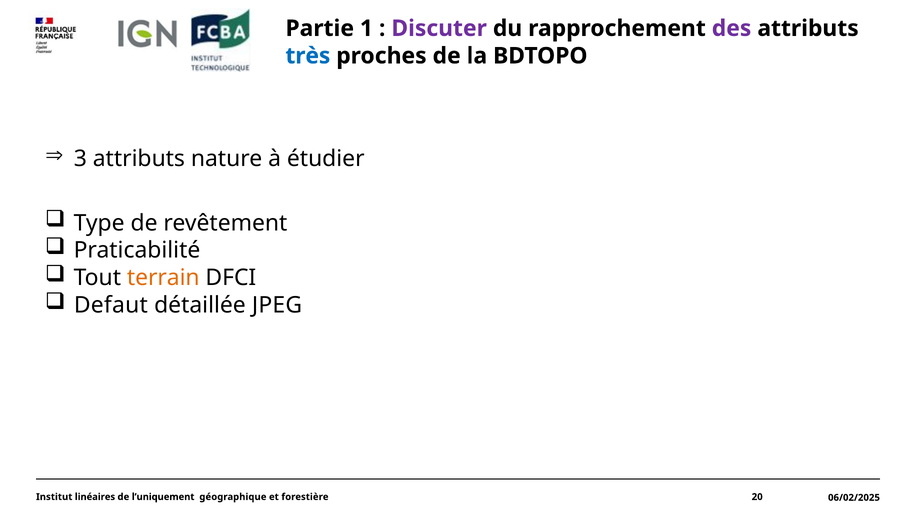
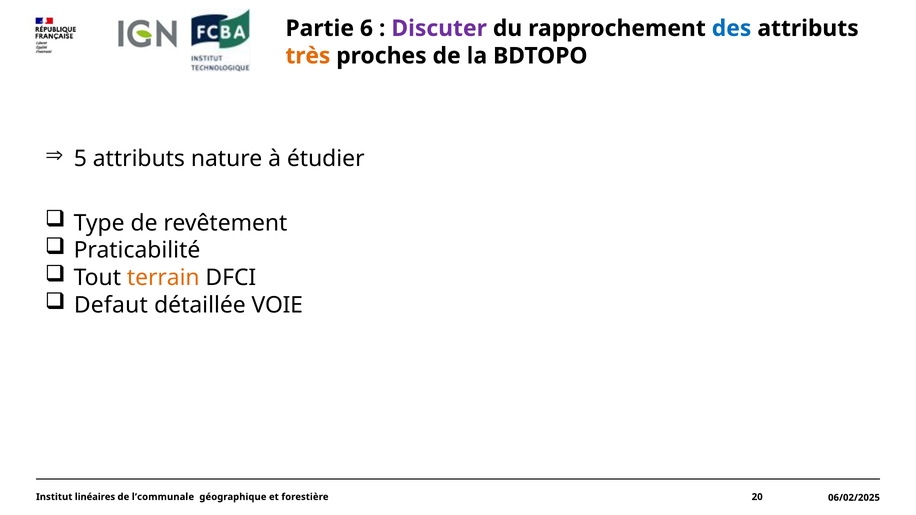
1: 1 -> 6 (366, 28)
des colour: purple -> blue (732, 28)
très colour: blue -> orange (308, 56)
3: 3 -> 5 (80, 159)
JPEG: JPEG -> VOIE (277, 306)
l’uniquement: l’uniquement -> l’communale (163, 497)
